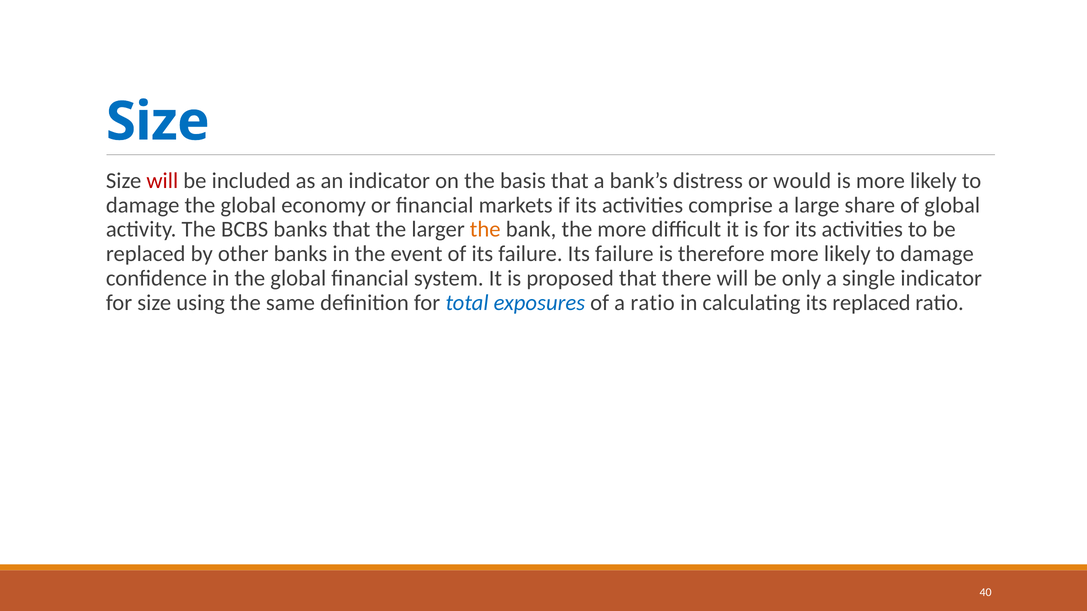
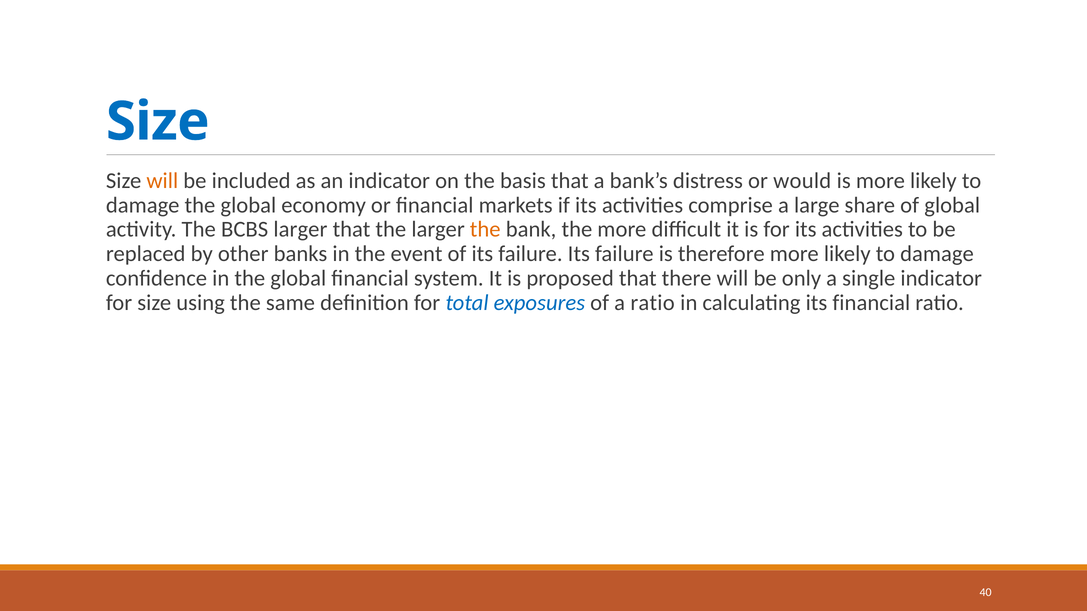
will colour: red -> orange (162, 181)
BCBS banks: banks -> larger (300, 230)
its replaced: replaced -> financial (871, 303)
